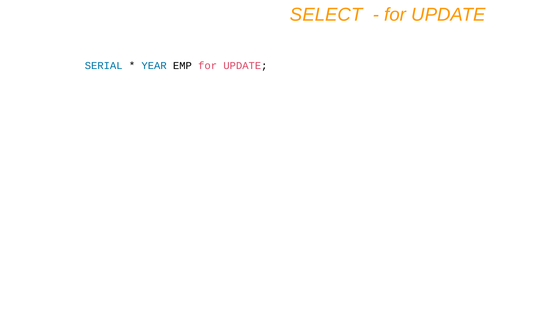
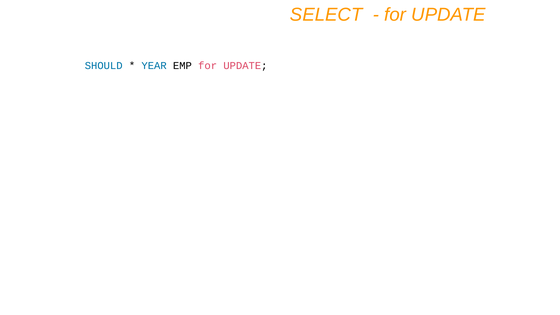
SERIAL: SERIAL -> SHOULD (104, 66)
